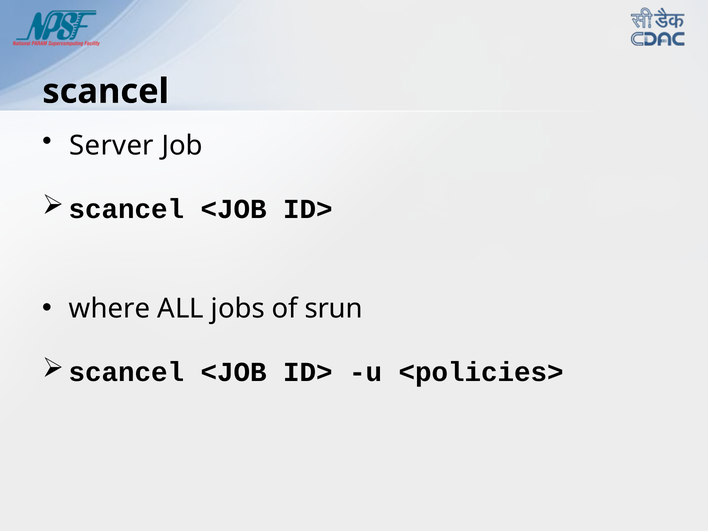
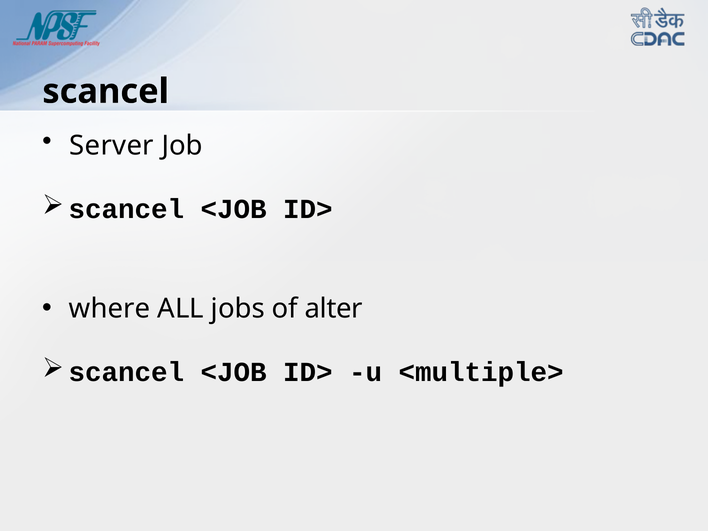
srun: srun -> alter (334, 309)
<policies>: <policies> -> <multiple> (481, 372)
